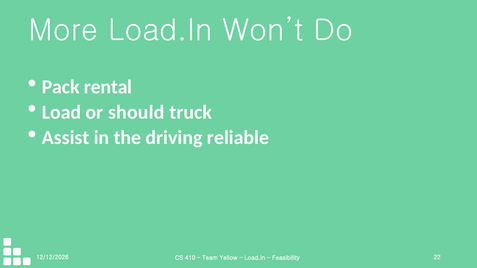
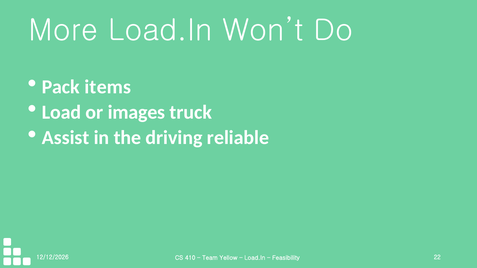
rental: rental -> items (108, 87)
should: should -> images (137, 112)
